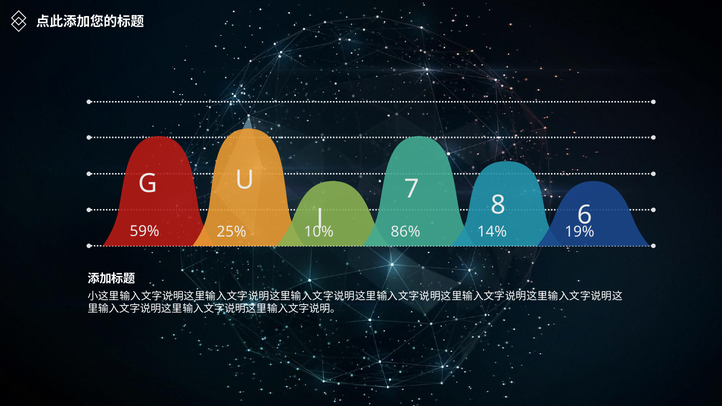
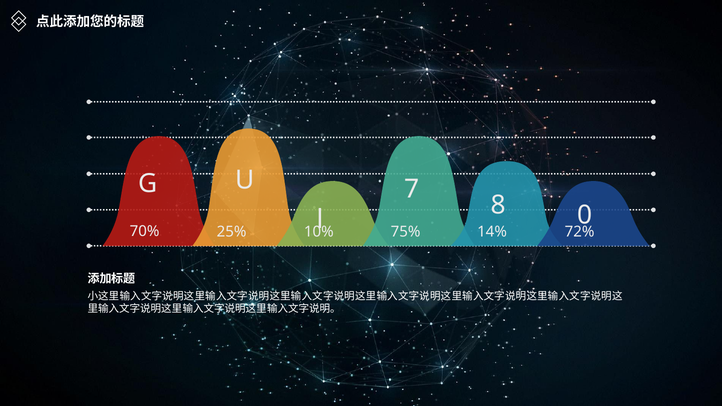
6: 6 -> 0 (585, 215)
59%: 59% -> 70% (145, 232)
86%: 86% -> 75% (406, 232)
19%: 19% -> 72% (580, 232)
